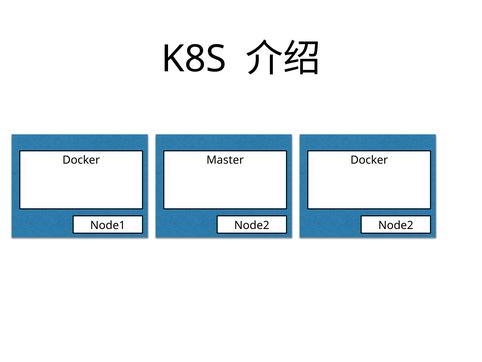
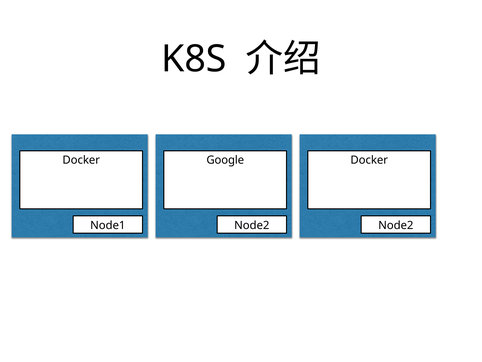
Master: Master -> Google (225, 160)
